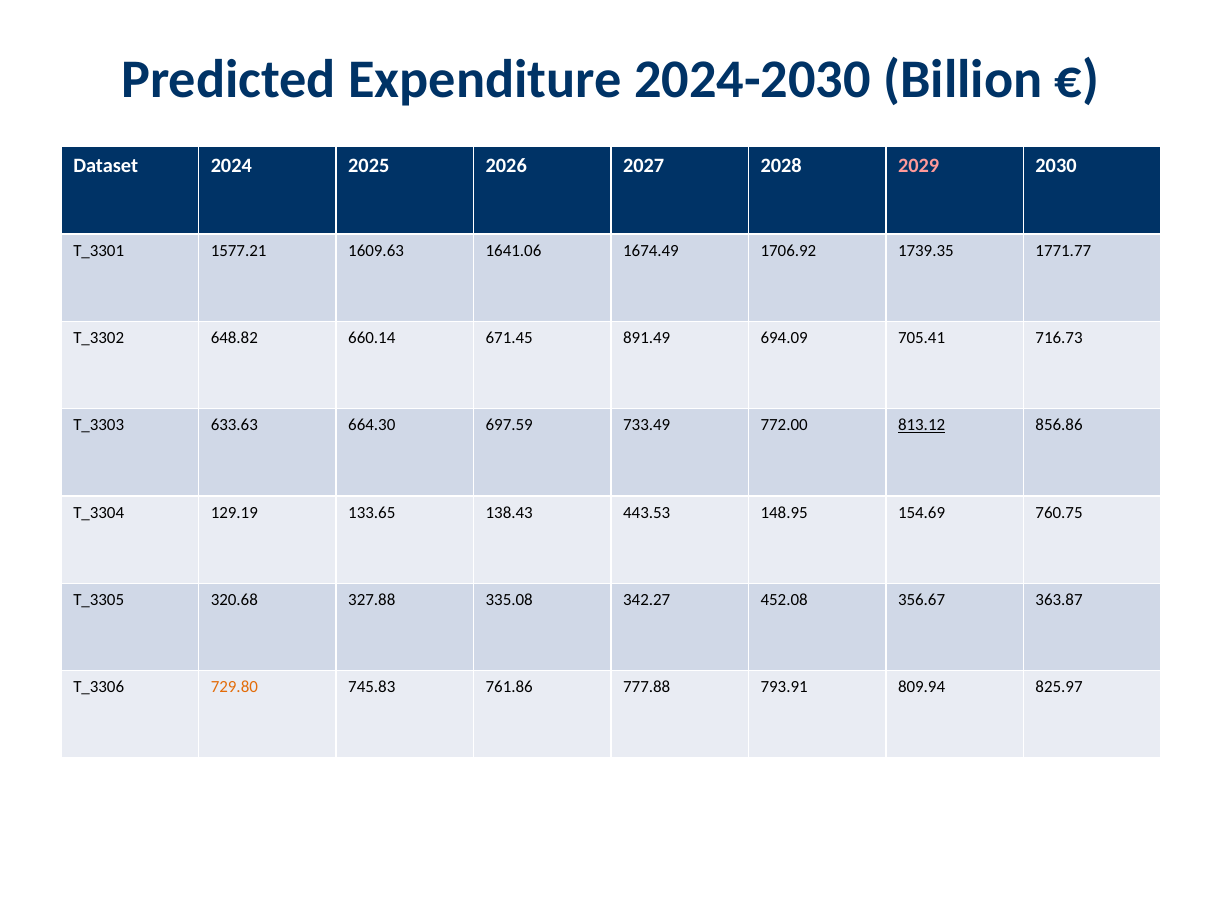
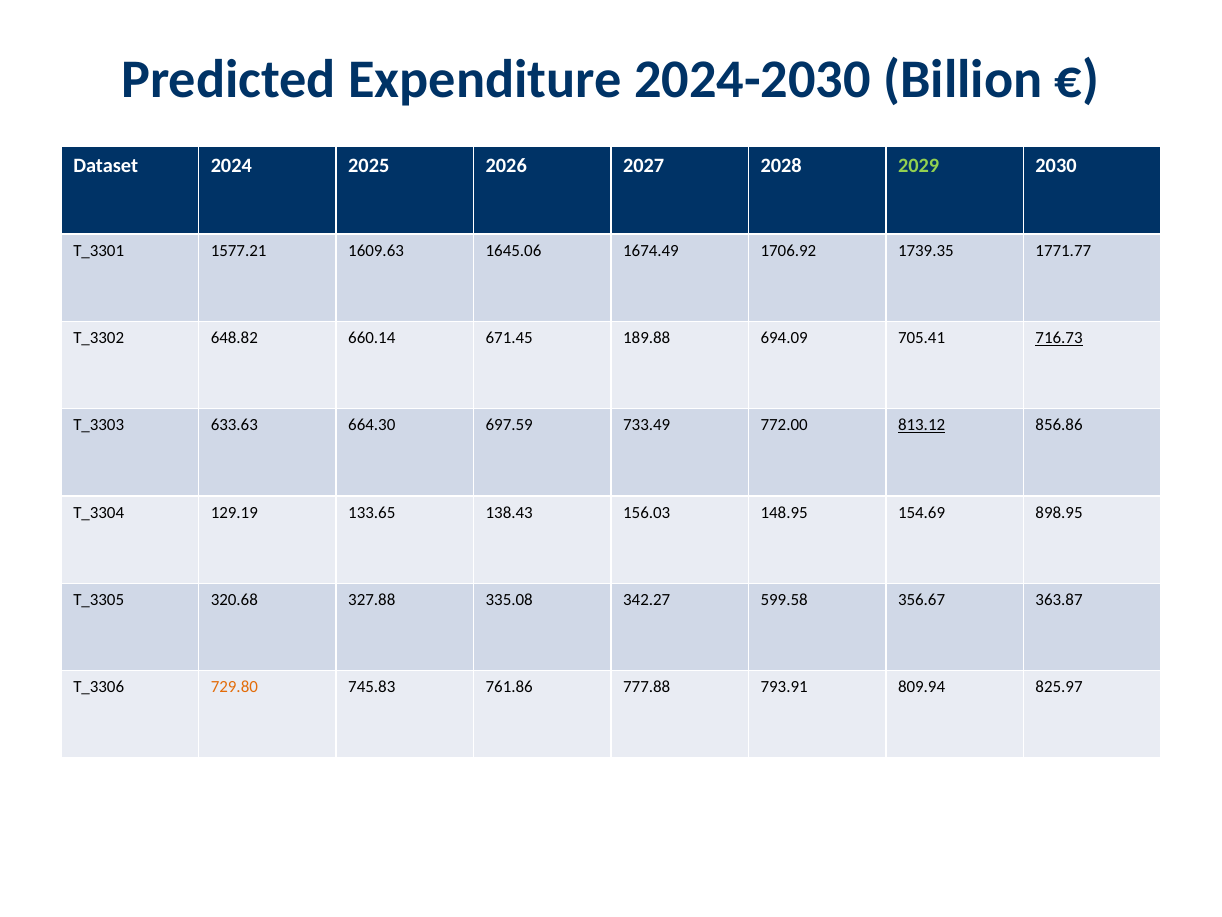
2029 colour: pink -> light green (919, 165)
1641.06: 1641.06 -> 1645.06 (514, 250)
891.49: 891.49 -> 189.88 (647, 338)
716.73 underline: none -> present (1059, 338)
443.53: 443.53 -> 156.03 (647, 512)
760.75: 760.75 -> 898.95 (1059, 512)
452.08: 452.08 -> 599.58 (784, 600)
